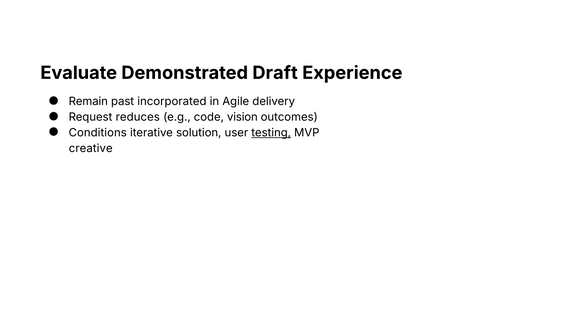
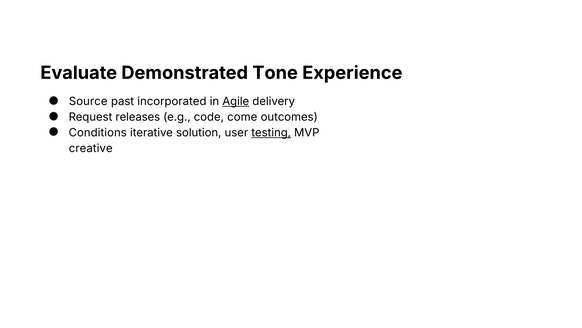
Draft: Draft -> Tone (275, 73)
Remain: Remain -> Source (88, 101)
Agile underline: none -> present (236, 101)
reduces: reduces -> releases (138, 117)
vision: vision -> come (242, 117)
